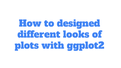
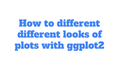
to designed: designed -> different (79, 24)
